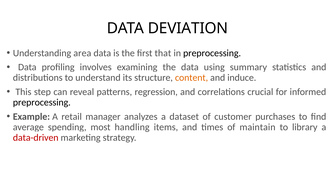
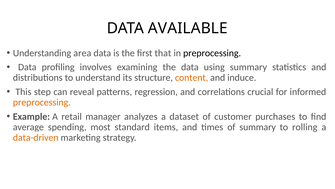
DEVIATION: DEVIATION -> AVAILABLE (188, 28)
preprocessing colour: black -> orange (42, 102)
handling: handling -> standard (132, 127)
of maintain: maintain -> summary (258, 127)
library: library -> rolling (305, 127)
data-driven colour: red -> orange (36, 137)
